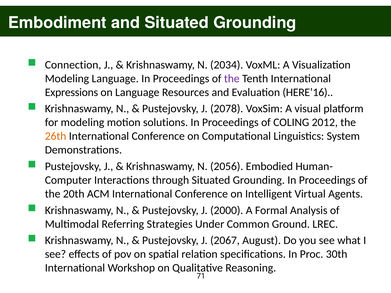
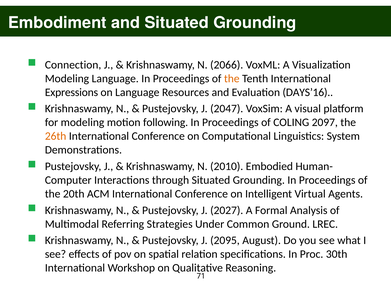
2034: 2034 -> 2066 (227, 65)
the colour: purple -> orange (232, 79)
HERE’16: HERE’16 -> DAYS’16 (308, 92)
2078: 2078 -> 2047 (227, 109)
solutions: solutions -> following (166, 123)
2012: 2012 -> 2097 (325, 123)
2056: 2056 -> 2010 (227, 166)
2000: 2000 -> 2027 (227, 210)
2067: 2067 -> 2095 (225, 241)
